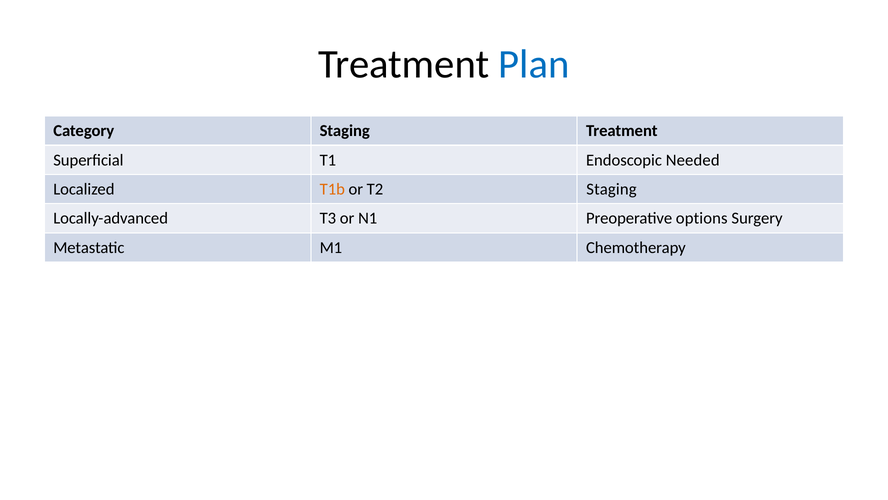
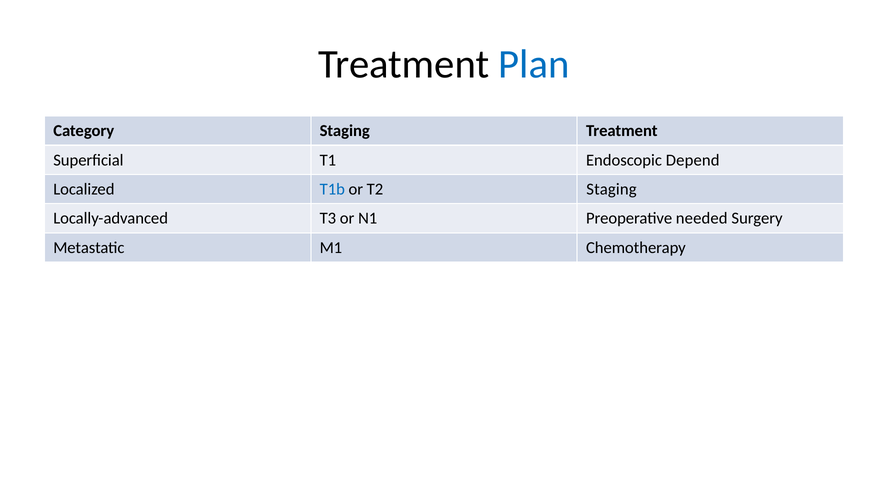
Needed: Needed -> Depend (693, 160)
T1b colour: orange -> blue (332, 189)
options: options -> needed (702, 218)
